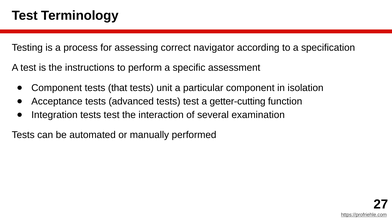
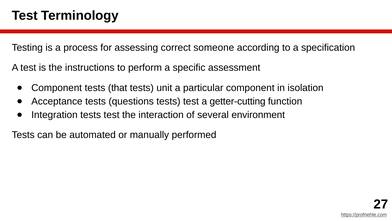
navigator: navigator -> someone (214, 48)
advanced: advanced -> questions (131, 101)
examination: examination -> environment (258, 115)
